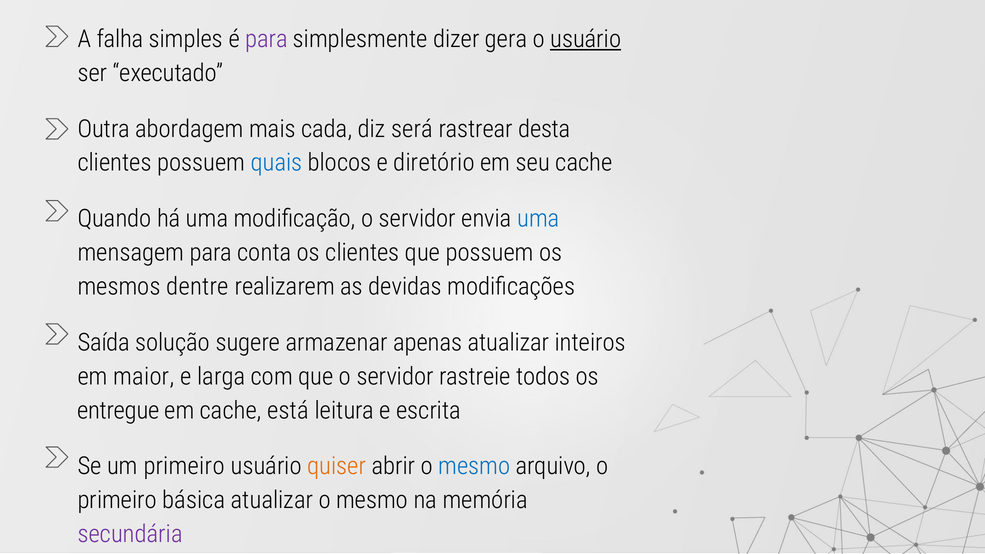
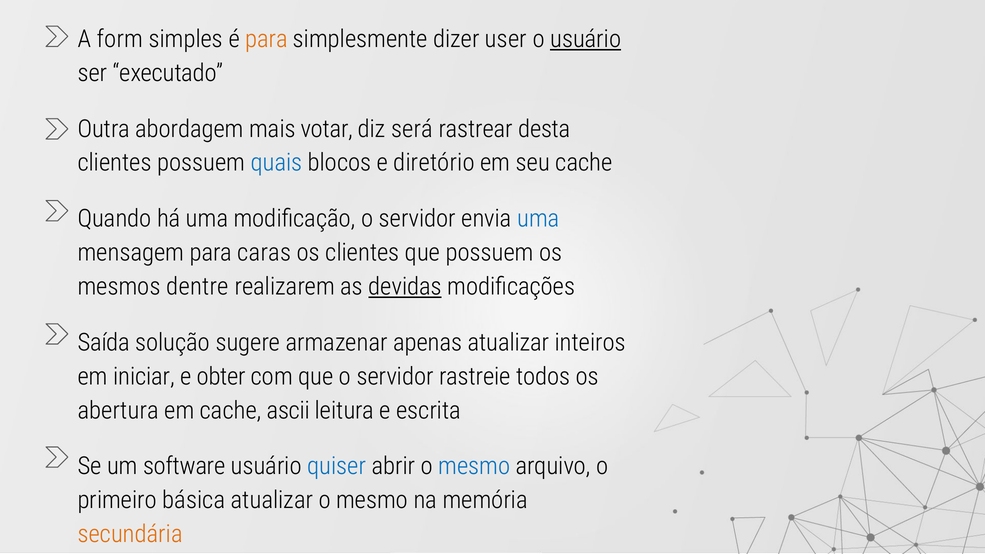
falha: falha -> form (120, 39)
para colour: purple -> orange (266, 39)
gera: gera -> user (506, 39)
cada: cada -> votar (327, 129)
conta: conta -> caras (264, 253)
devidas underline: none -> present (405, 287)
maior: maior -> iniciar (144, 376)
larga: larga -> obter (221, 376)
entregue: entregue -> abertura (118, 410)
está: está -> ascii (288, 410)
um primeiro: primeiro -> software (184, 466)
quiser colour: orange -> blue (337, 466)
secundária colour: purple -> orange (130, 534)
